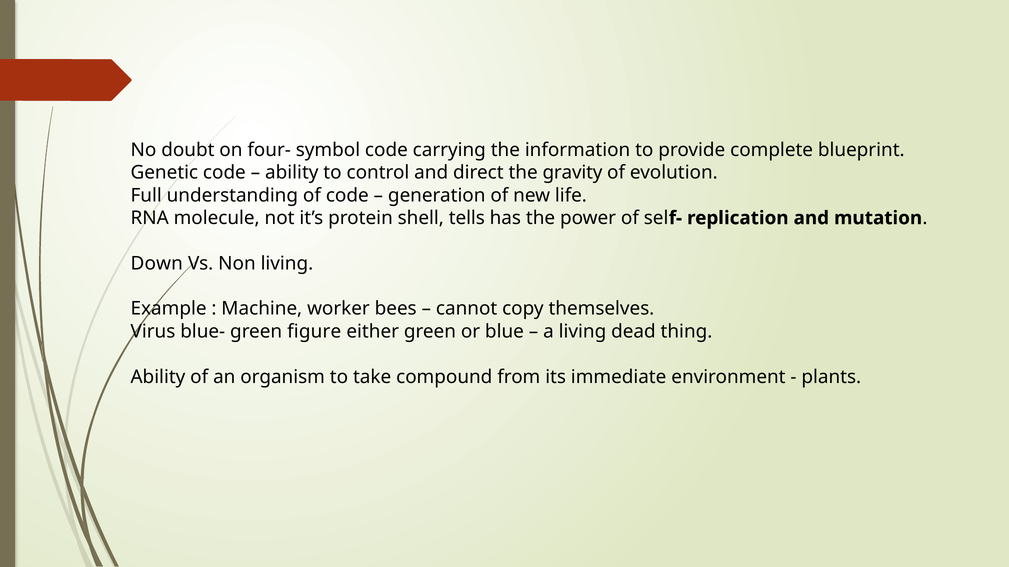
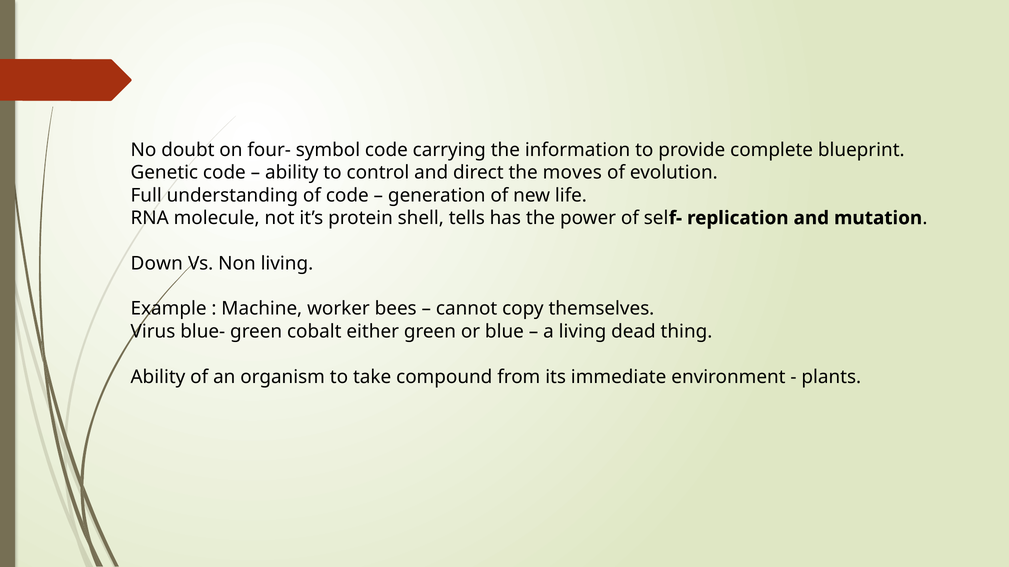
gravity: gravity -> moves (572, 173)
figure: figure -> cobalt (314, 332)
